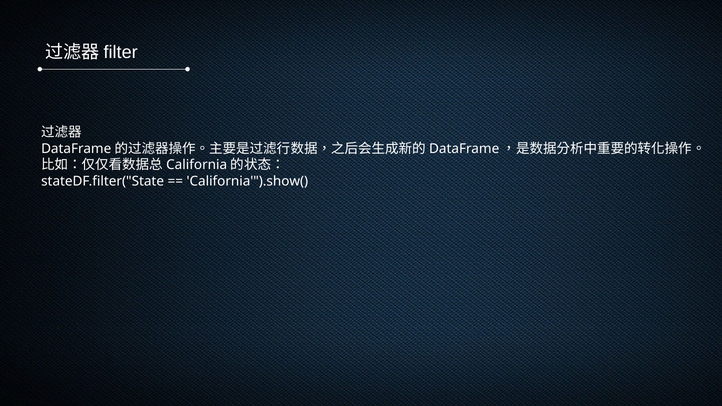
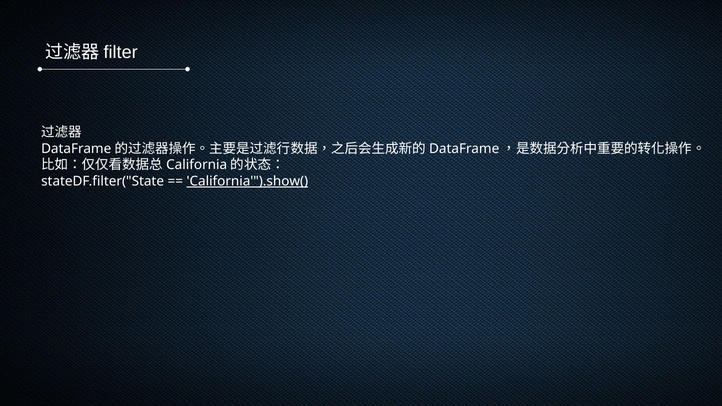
California'").show( underline: none -> present (247, 181)
